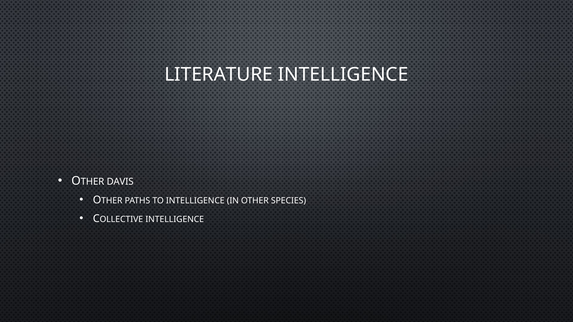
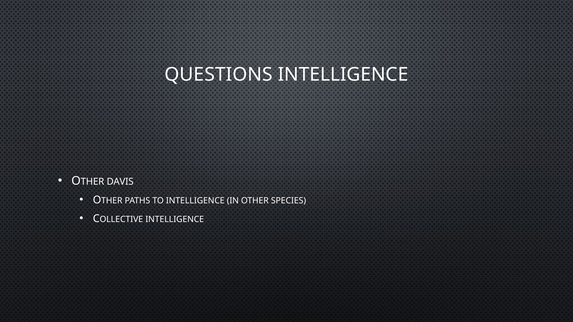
LITERATURE: LITERATURE -> QUESTIONS (219, 75)
